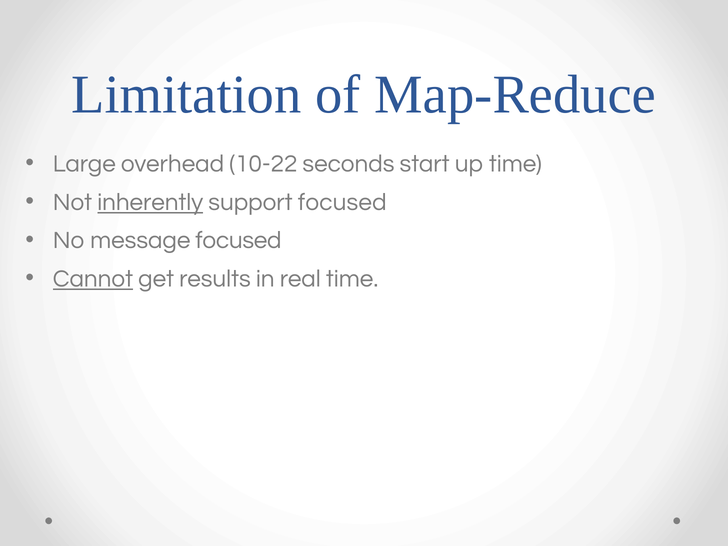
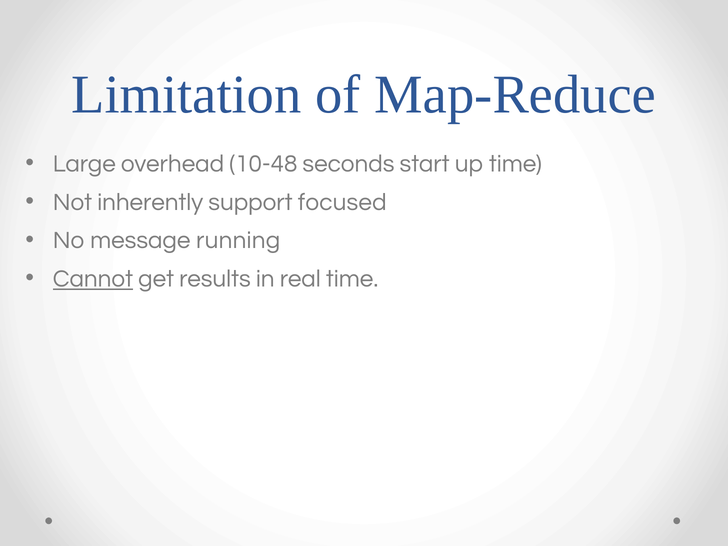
10-22: 10-22 -> 10-48 (263, 164)
inherently underline: present -> none (150, 202)
message focused: focused -> running (238, 240)
